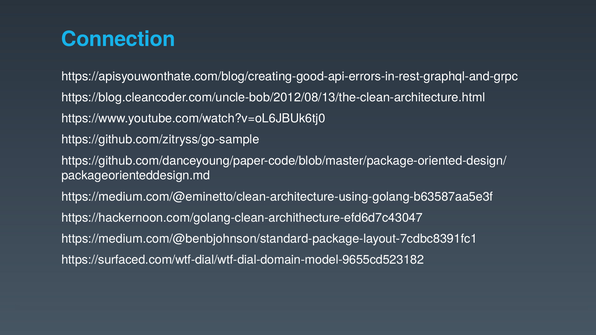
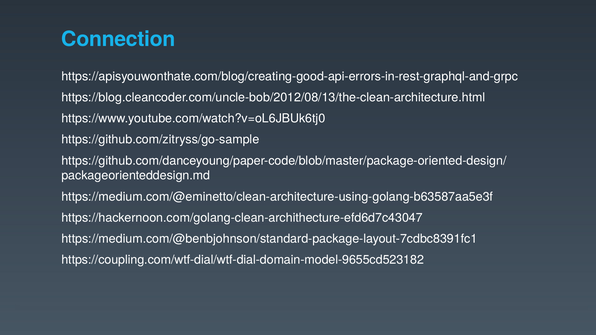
https://surfaced.com/wtf-dial/wtf-dial-domain-model-9655cd523182: https://surfaced.com/wtf-dial/wtf-dial-domain-model-9655cd523182 -> https://coupling.com/wtf-dial/wtf-dial-domain-model-9655cd523182 (243, 260)
